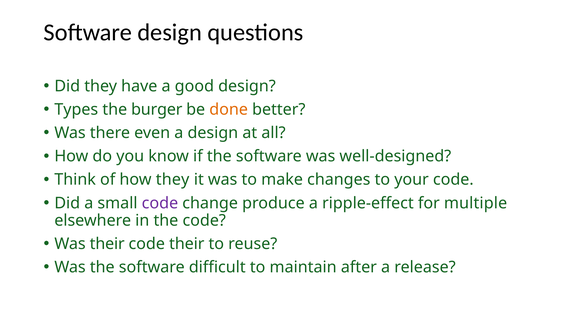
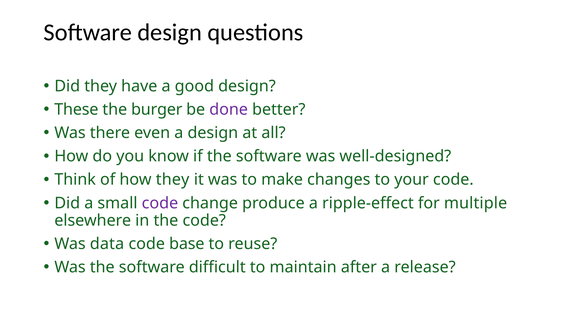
Types: Types -> These (76, 109)
done colour: orange -> purple (229, 109)
Was their: their -> data (107, 244)
code their: their -> base (187, 244)
